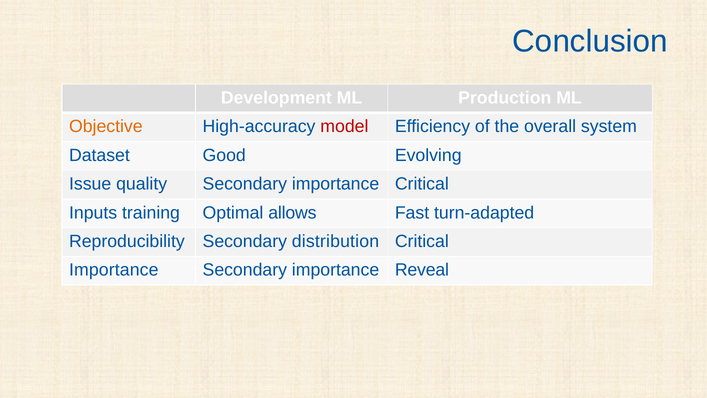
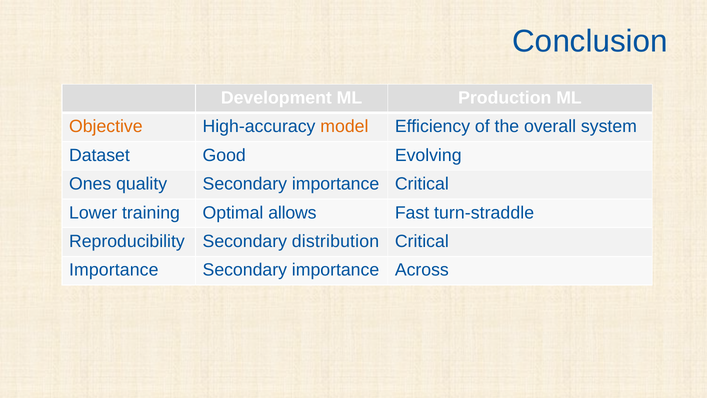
model colour: red -> orange (344, 127)
Issue: Issue -> Ones (90, 184)
Inputs: Inputs -> Lower (93, 213)
turn-adapted: turn-adapted -> turn-straddle (484, 213)
Reveal: Reveal -> Across (422, 270)
